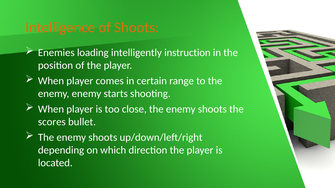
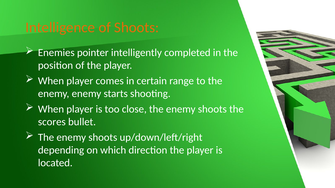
loading: loading -> pointer (93, 53)
instruction: instruction -> completed (187, 53)
